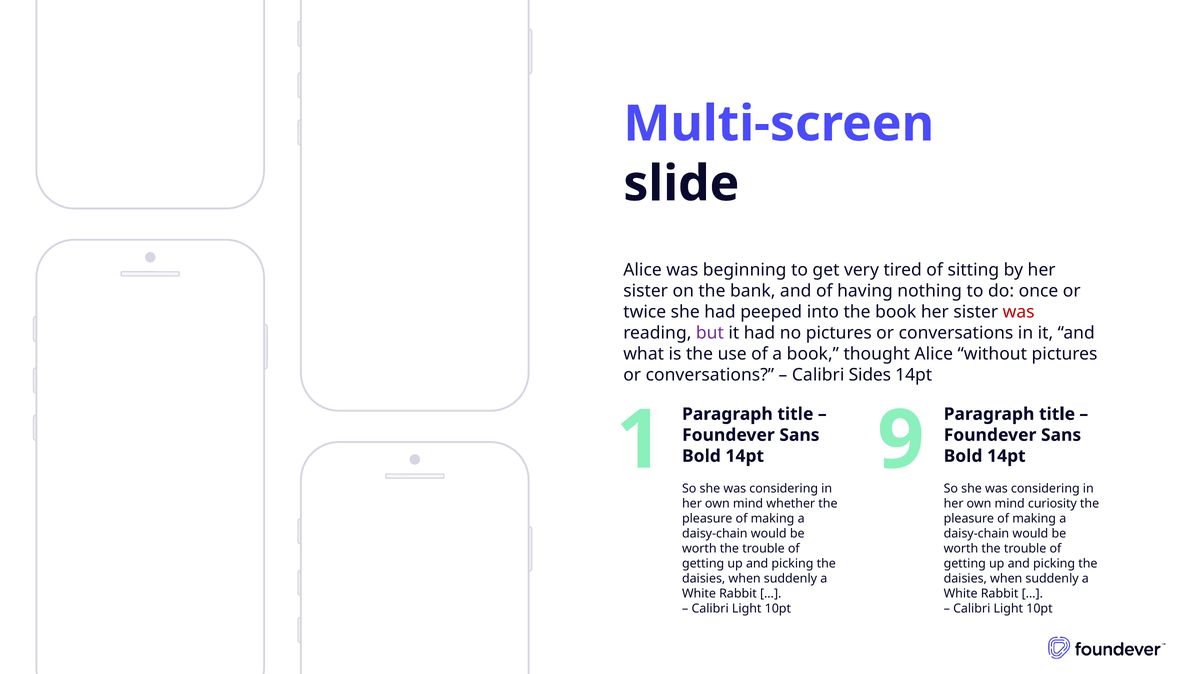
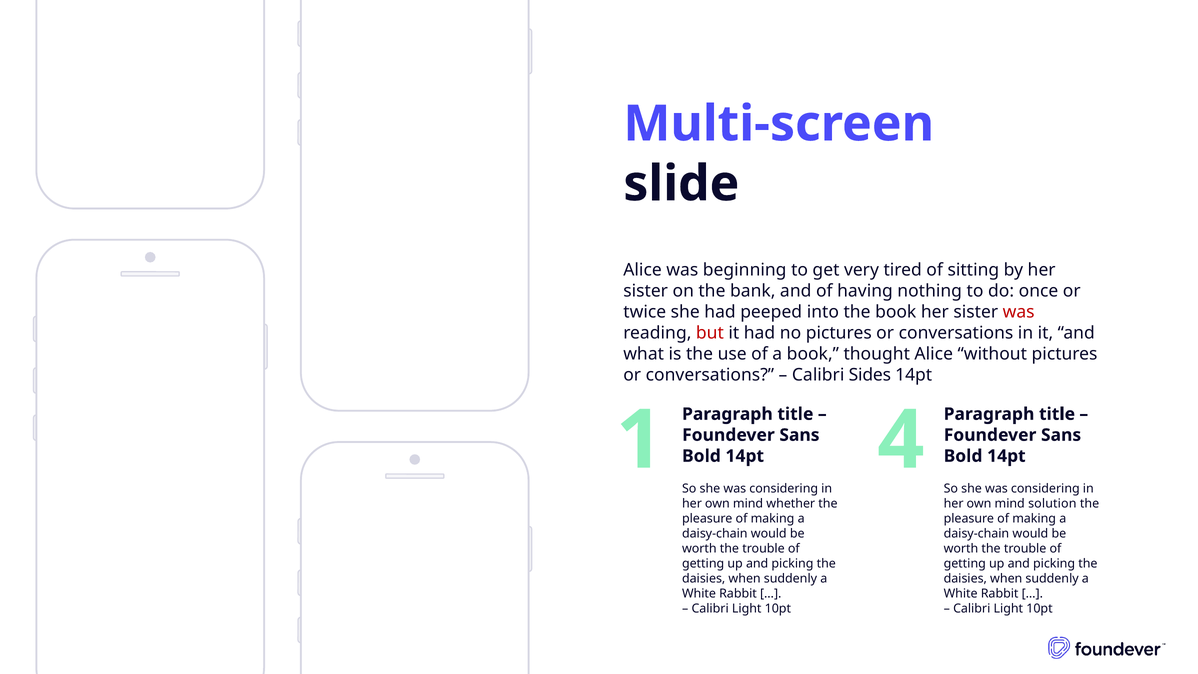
but colour: purple -> red (710, 333)
9: 9 -> 4 (901, 440)
curiosity: curiosity -> solution (1052, 504)
